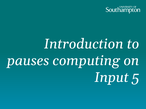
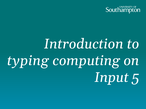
pauses: pauses -> typing (28, 61)
